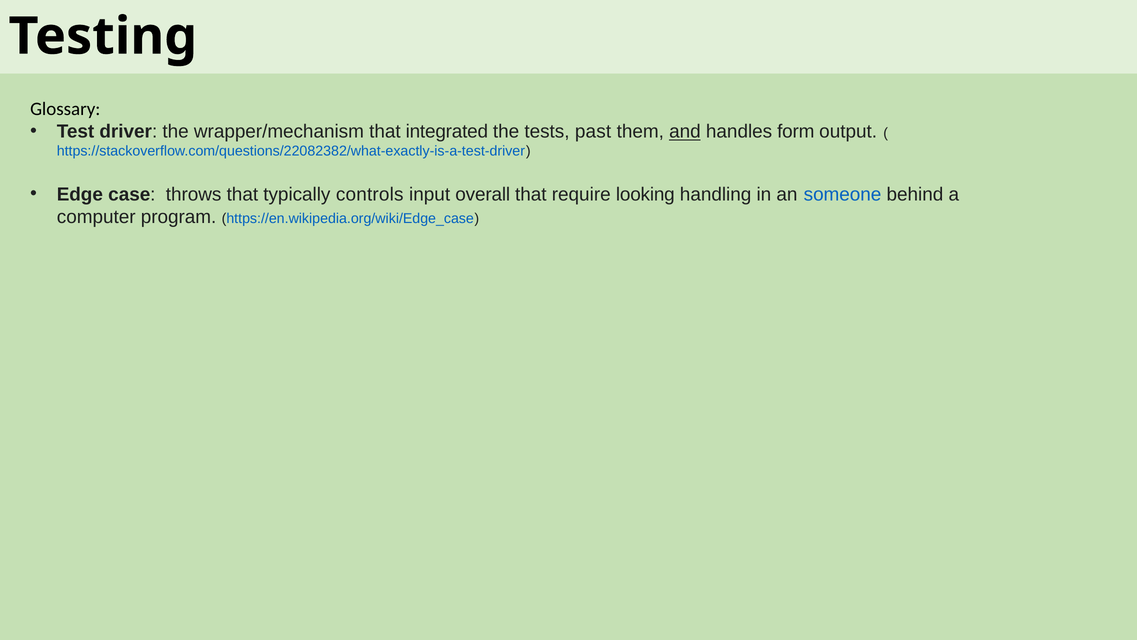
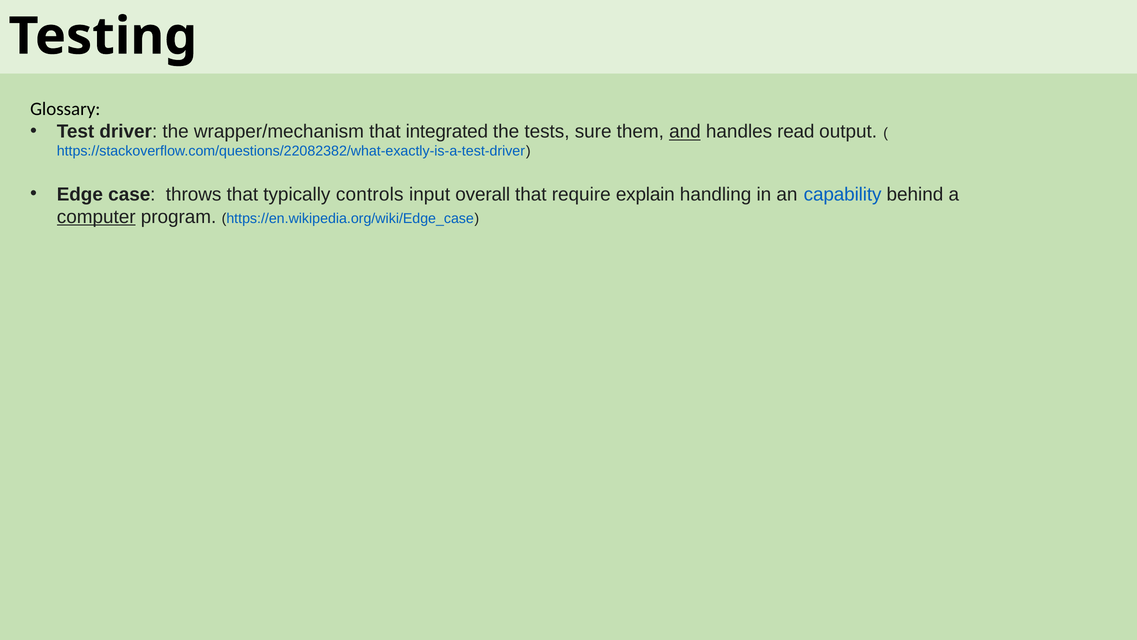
past: past -> sure (593, 132)
form: form -> read (796, 132)
looking: looking -> explain (645, 194)
someone: someone -> capability (843, 194)
computer underline: none -> present (96, 217)
